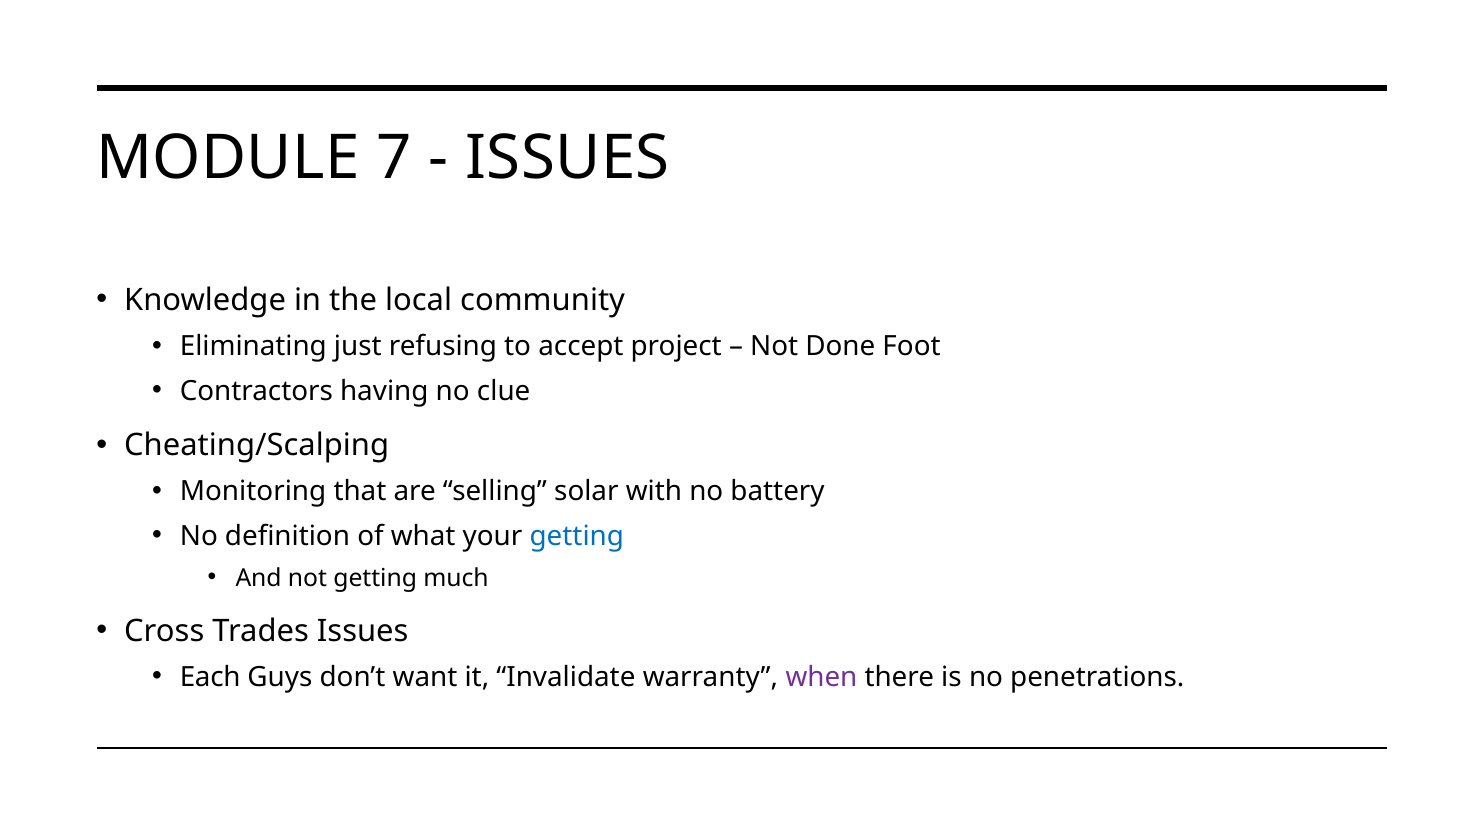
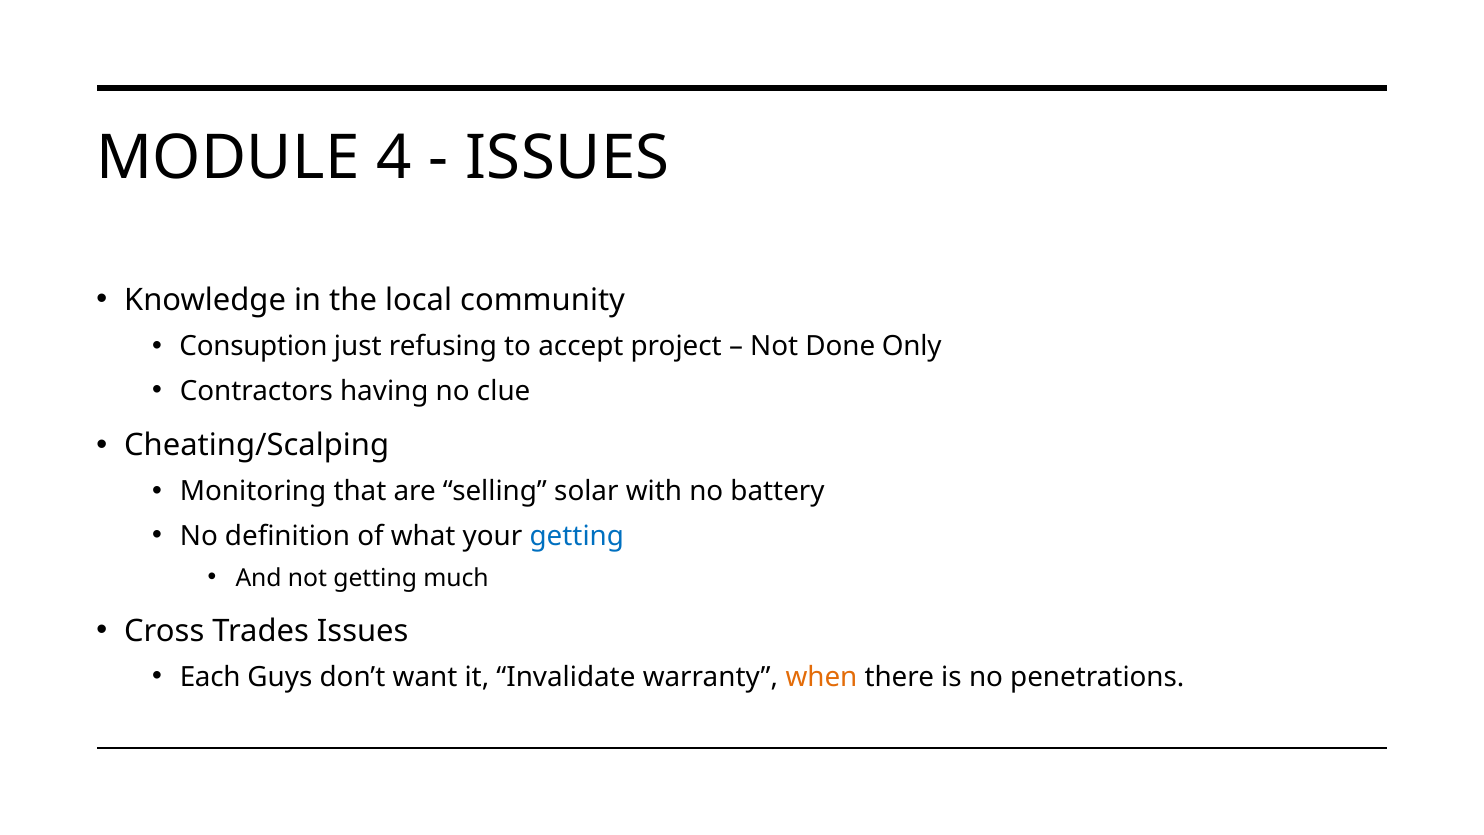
7: 7 -> 4 (394, 158)
Eliminating: Eliminating -> Consuption (253, 346)
Foot: Foot -> Only (912, 346)
when colour: purple -> orange (821, 677)
